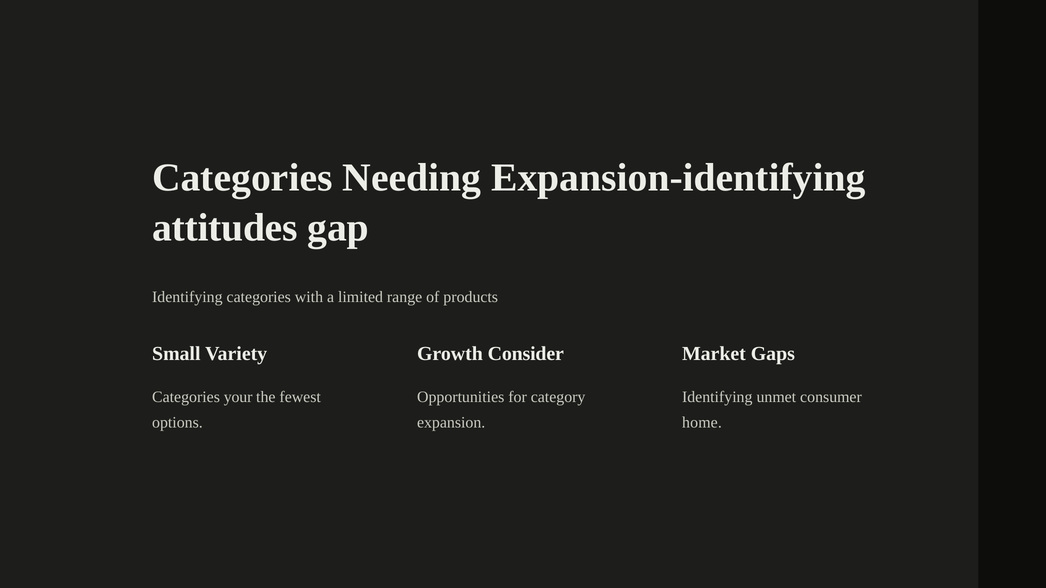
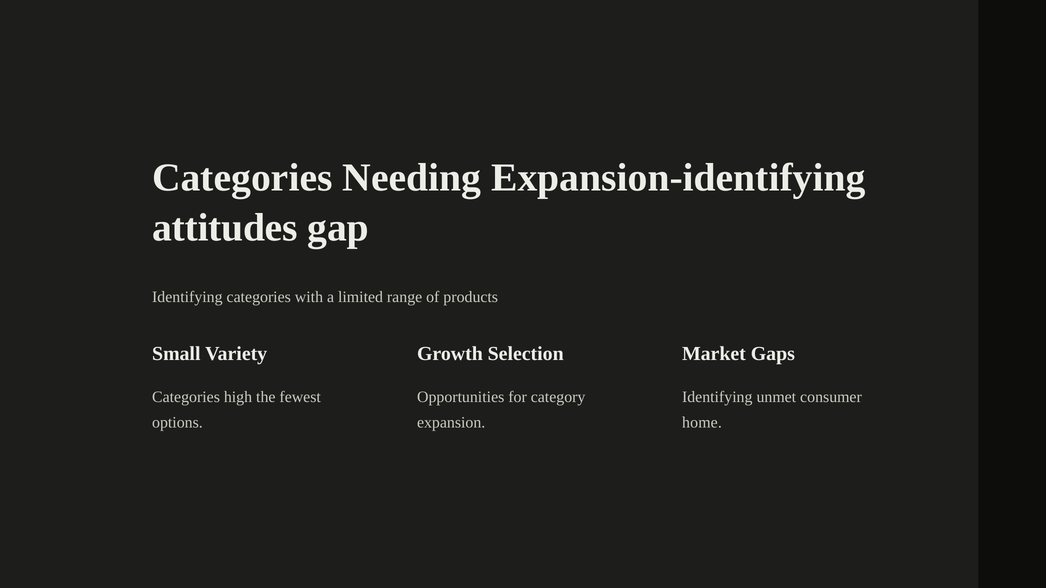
Consider: Consider -> Selection (526, 354)
your: your -> high (238, 397)
